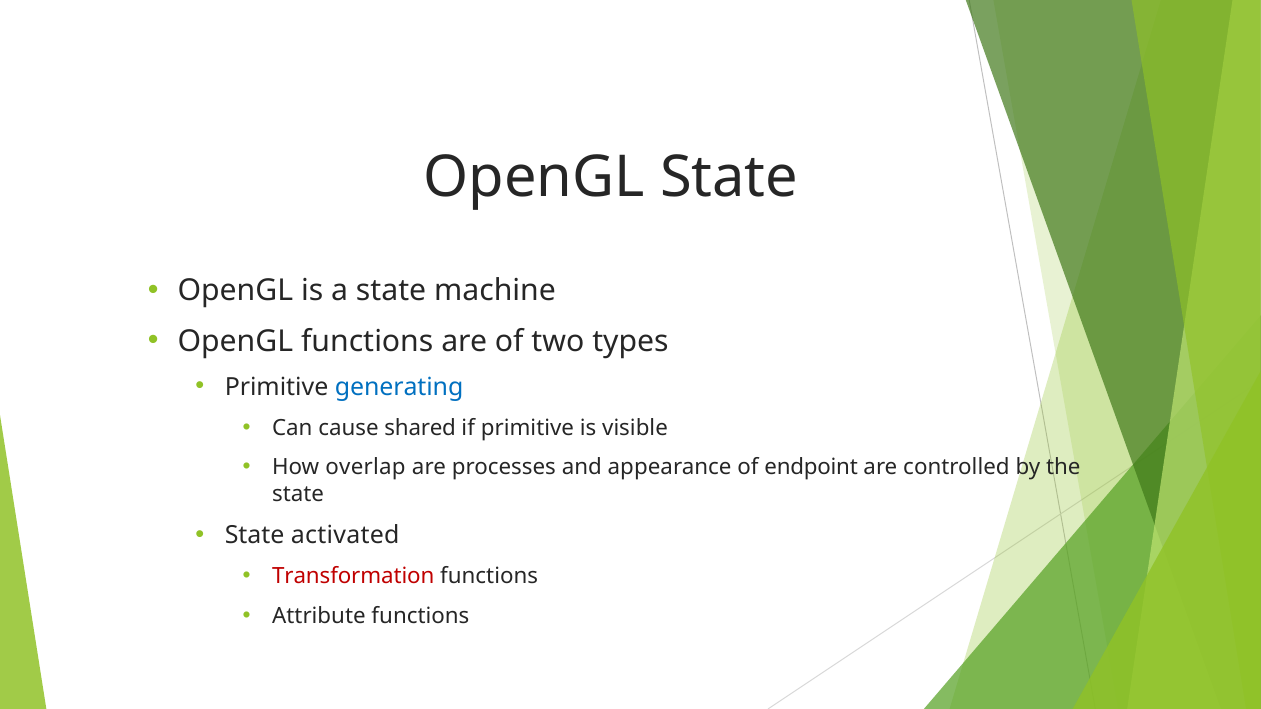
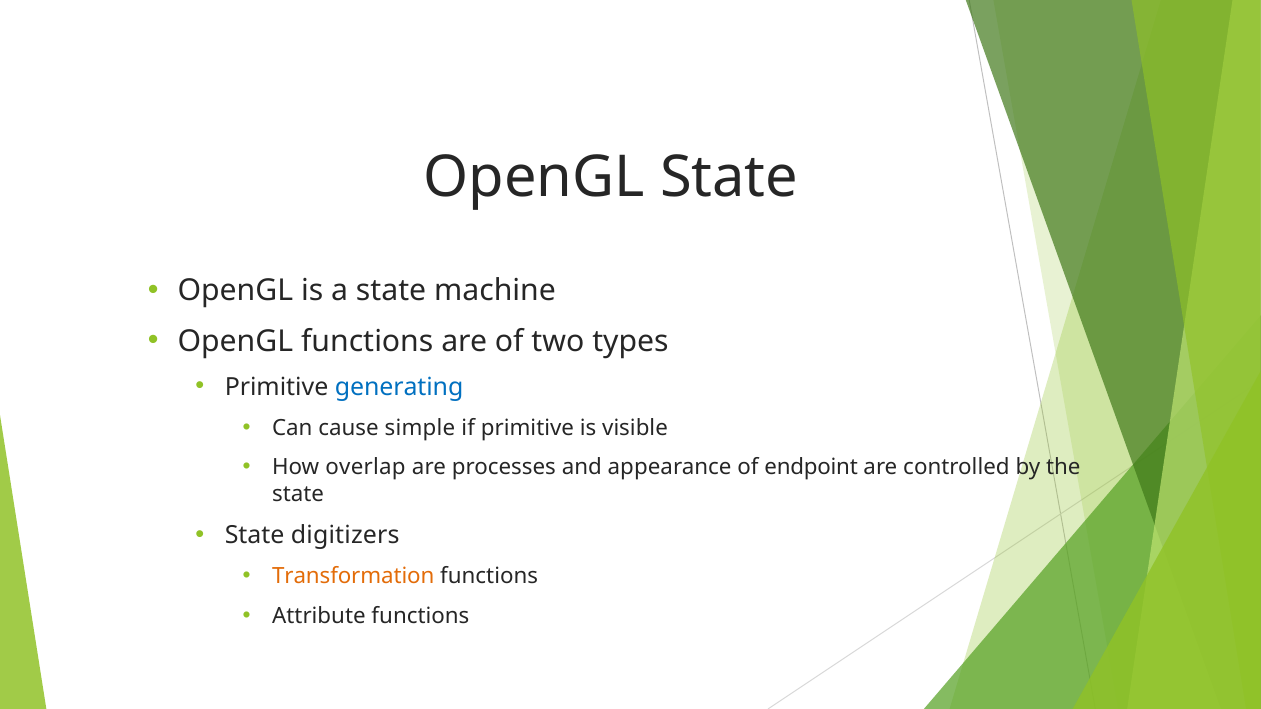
shared: shared -> simple (420, 428)
activated: activated -> digitizers (345, 536)
Transformation colour: red -> orange (353, 577)
